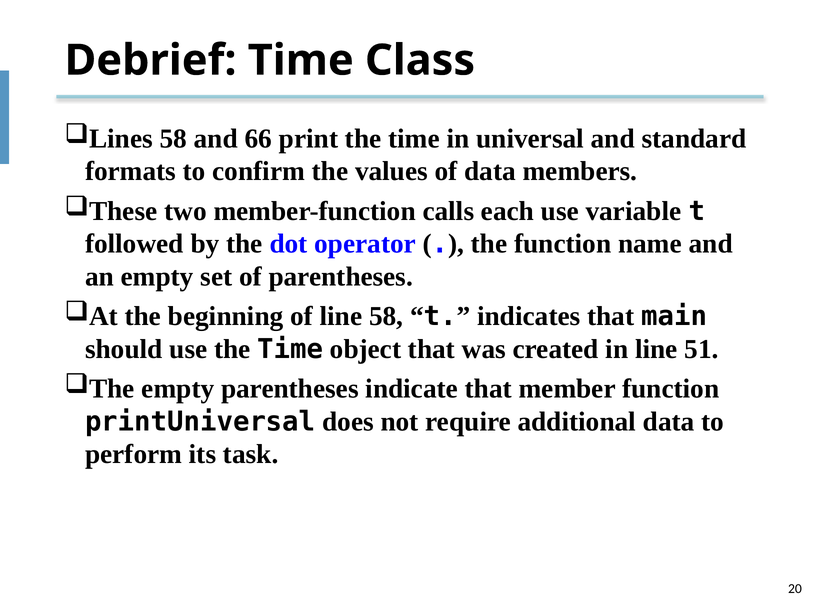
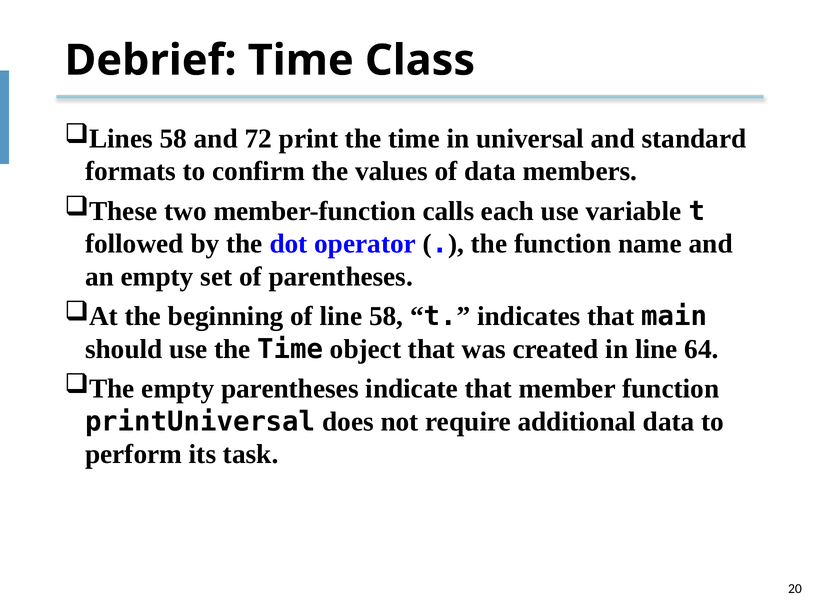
66: 66 -> 72 (258, 139)
51: 51 -> 64 (701, 349)
